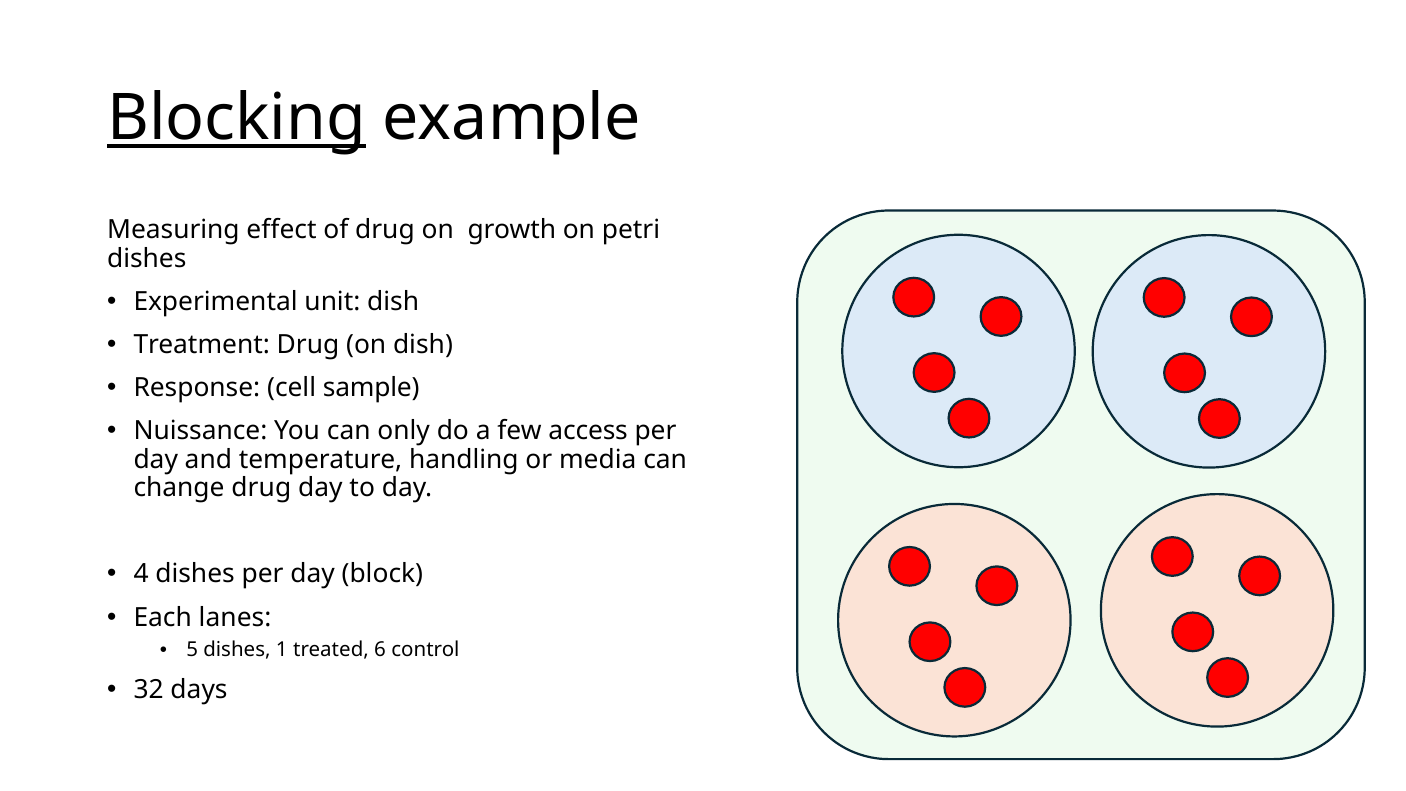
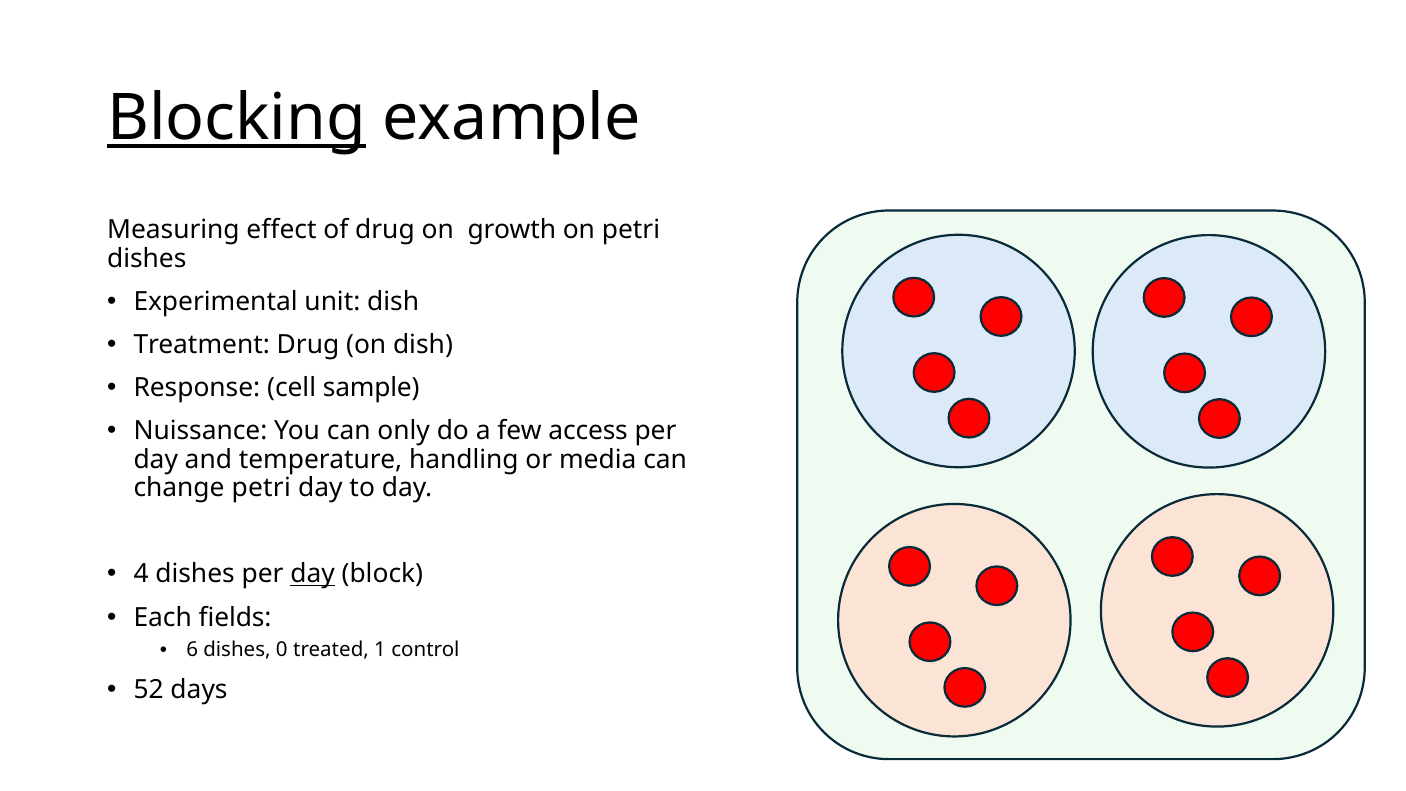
change drug: drug -> petri (261, 488)
day underline: none -> present (313, 574)
lanes: lanes -> fields (235, 617)
5: 5 -> 6 (192, 650)
1: 1 -> 0 (282, 650)
6: 6 -> 1 (380, 650)
32: 32 -> 52 (149, 690)
